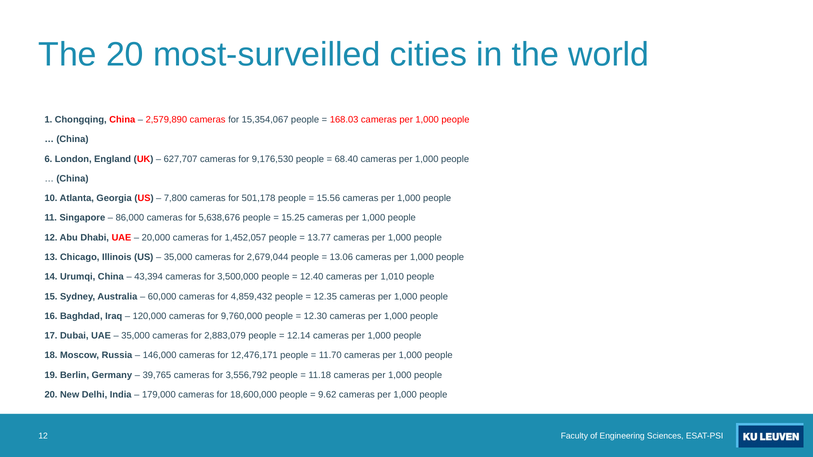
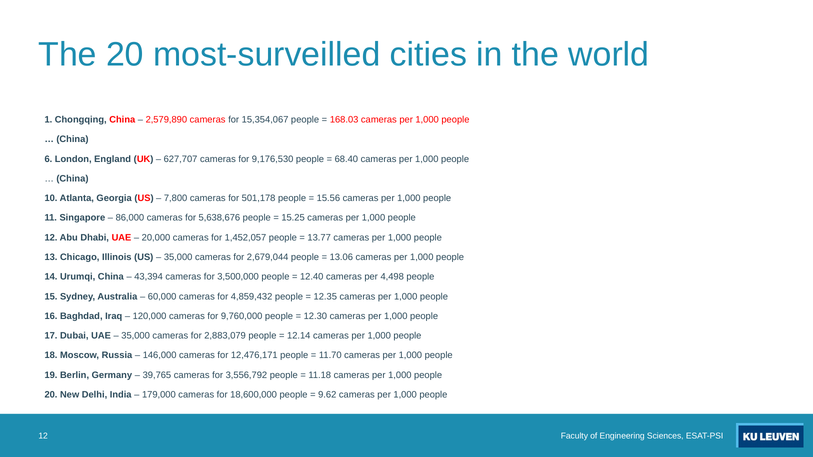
1,010: 1,010 -> 4,498 (392, 277)
